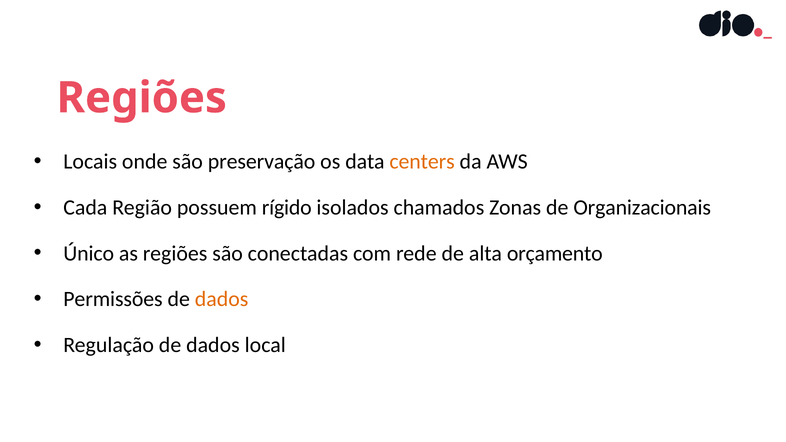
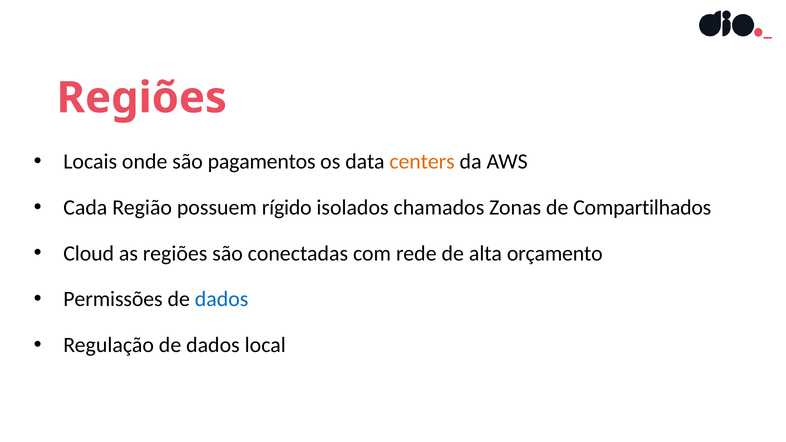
preservação: preservação -> pagamentos (262, 162)
Organizacionais: Organizacionais -> Compartilhados (642, 208)
Único: Único -> Cloud (89, 253)
dados colour: orange -> blue (222, 299)
